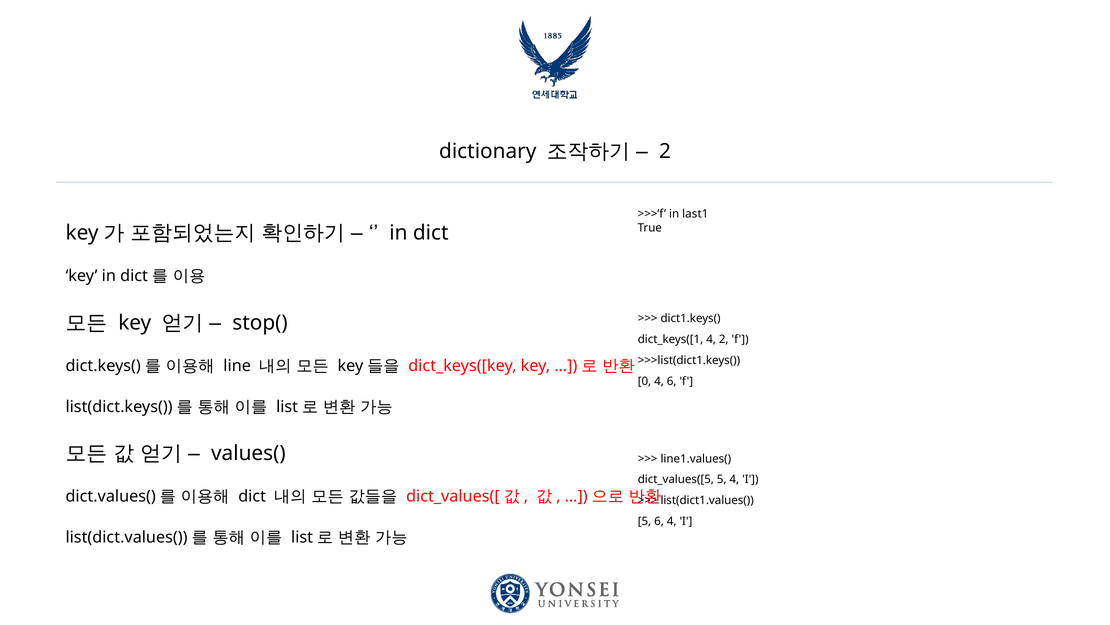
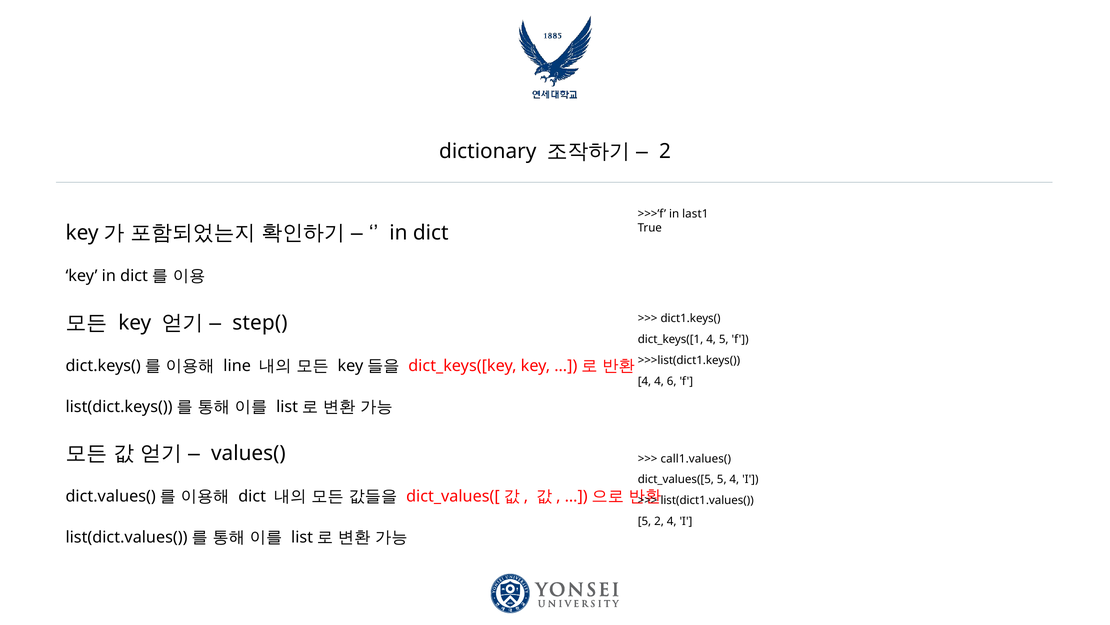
stop(: stop( -> step( (260, 322)
4 2: 2 -> 5 (724, 339)
0: 0 -> 4 (644, 381)
line1.values(: line1.values( -> call1.values( (696, 458)
5 6: 6 -> 2 (659, 521)
